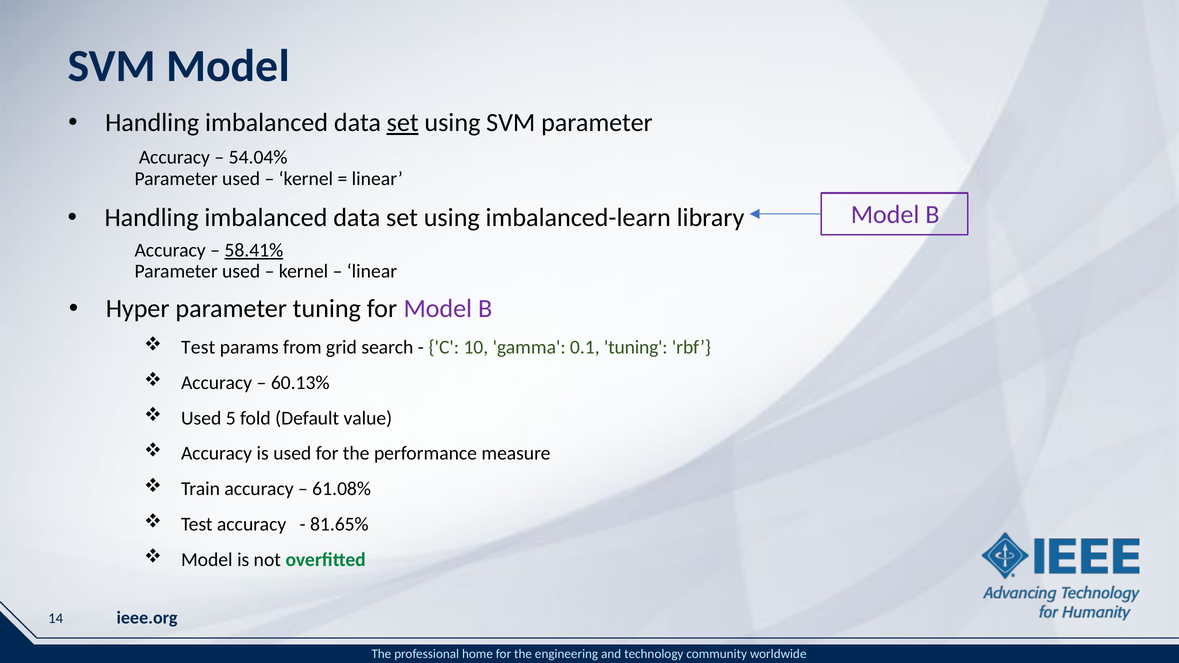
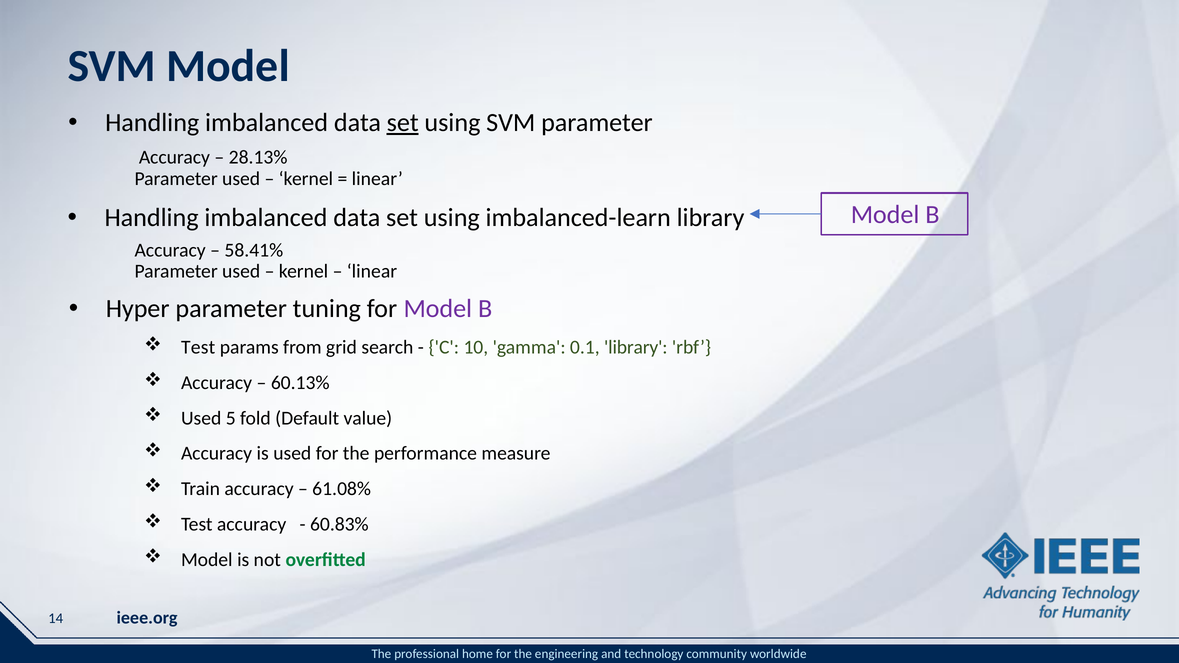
54.04%: 54.04% -> 28.13% (258, 158)
58.41% underline: present -> none (254, 250)
0.1 tuning: tuning -> library (636, 347)
81.65%: 81.65% -> 60.83% (339, 524)
